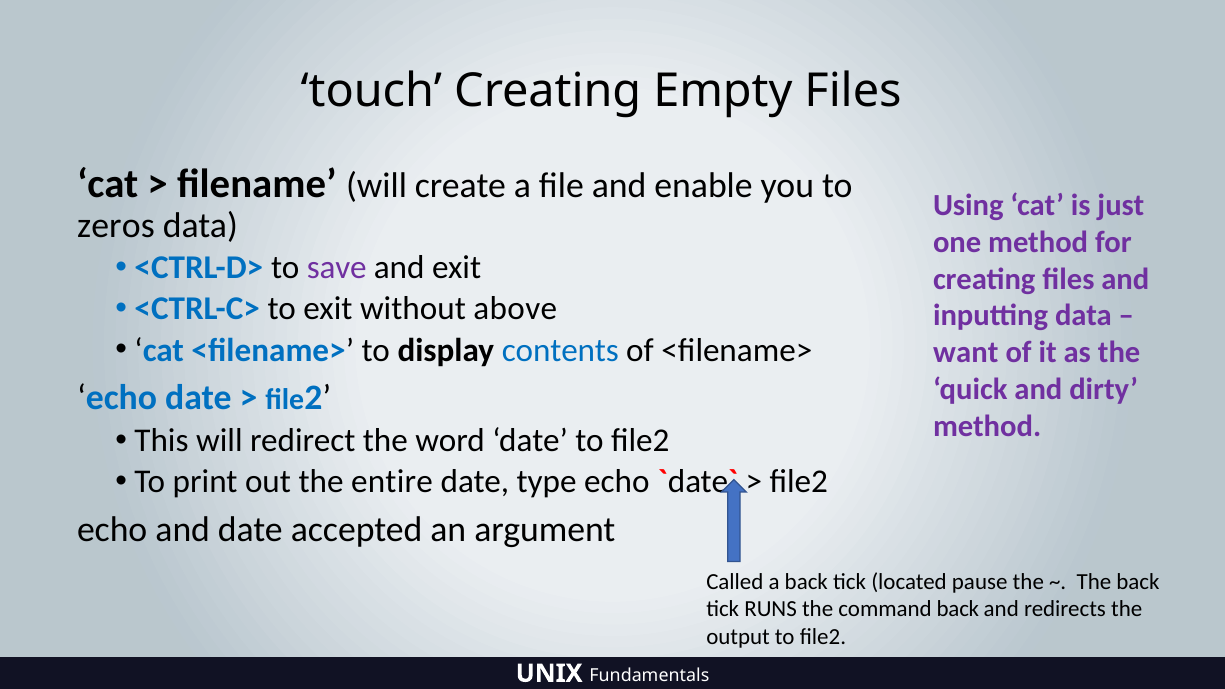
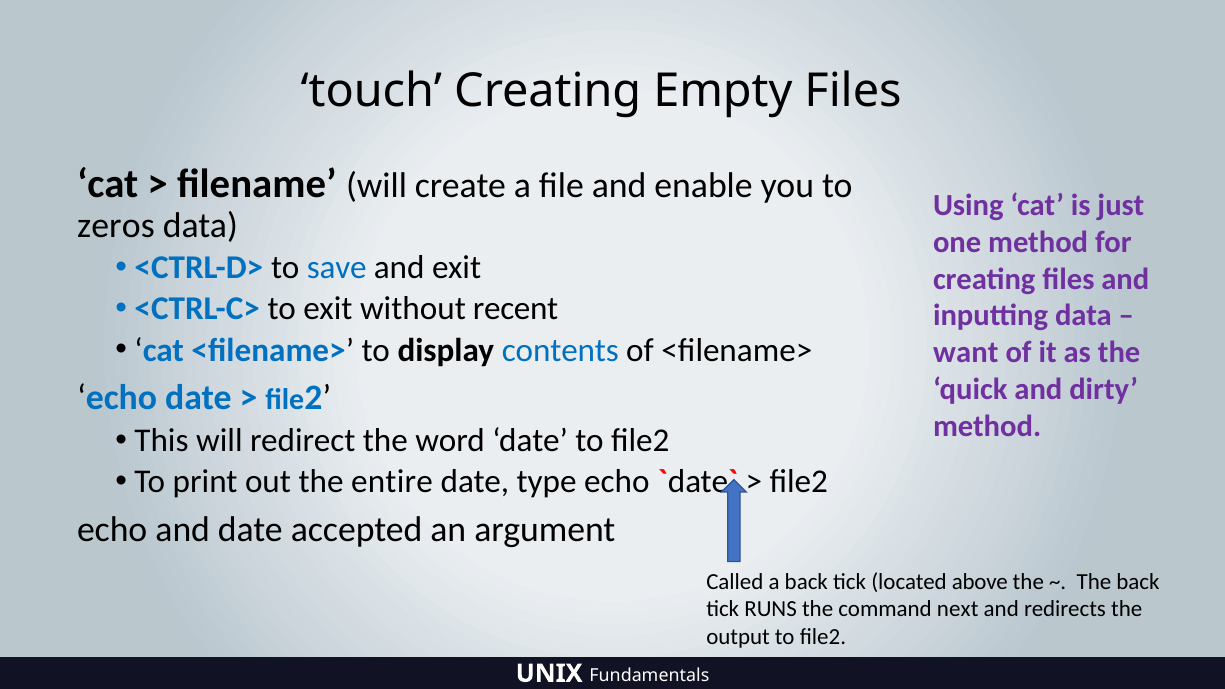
save colour: purple -> blue (337, 268)
above: above -> recent (516, 309)
pause: pause -> above (980, 581)
command back: back -> next (958, 609)
